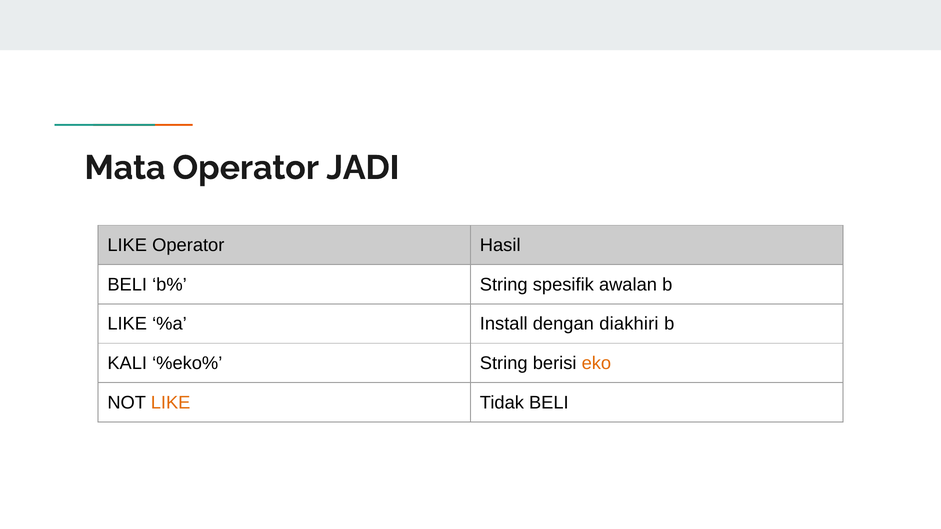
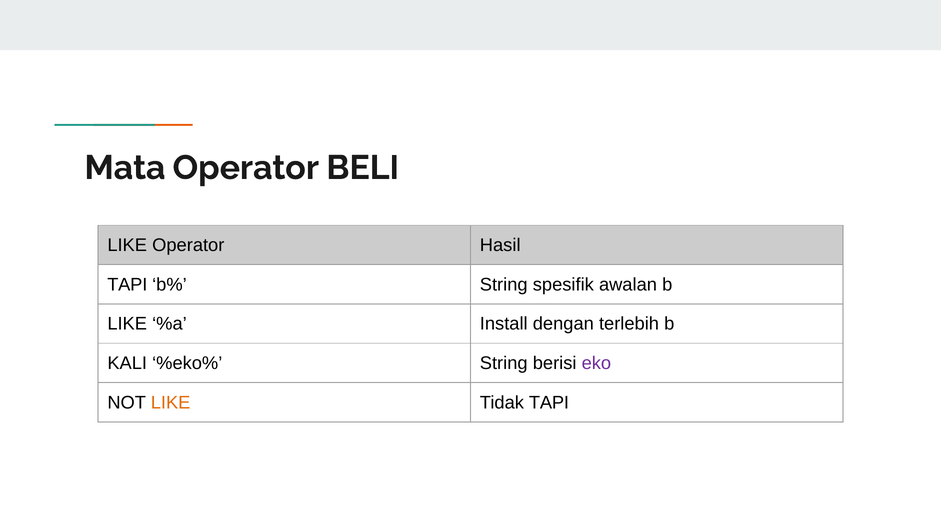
JADI: JADI -> BELI (363, 168)
BELI: BELI -> TAPI (127, 285)
diakhiri: diakhiri -> terlebih (629, 324)
eko colour: orange -> purple (596, 363)
Tidak BELI: BELI -> TAPI (549, 403)
